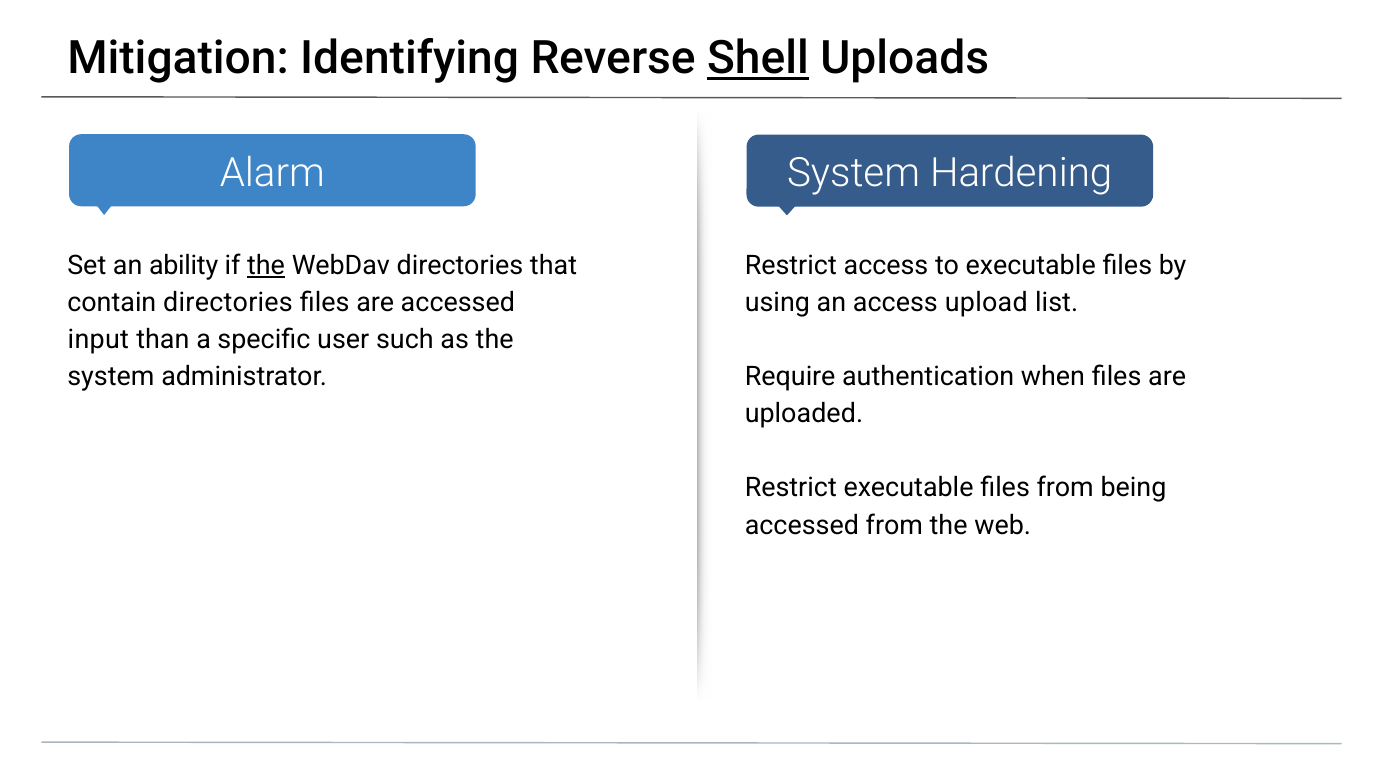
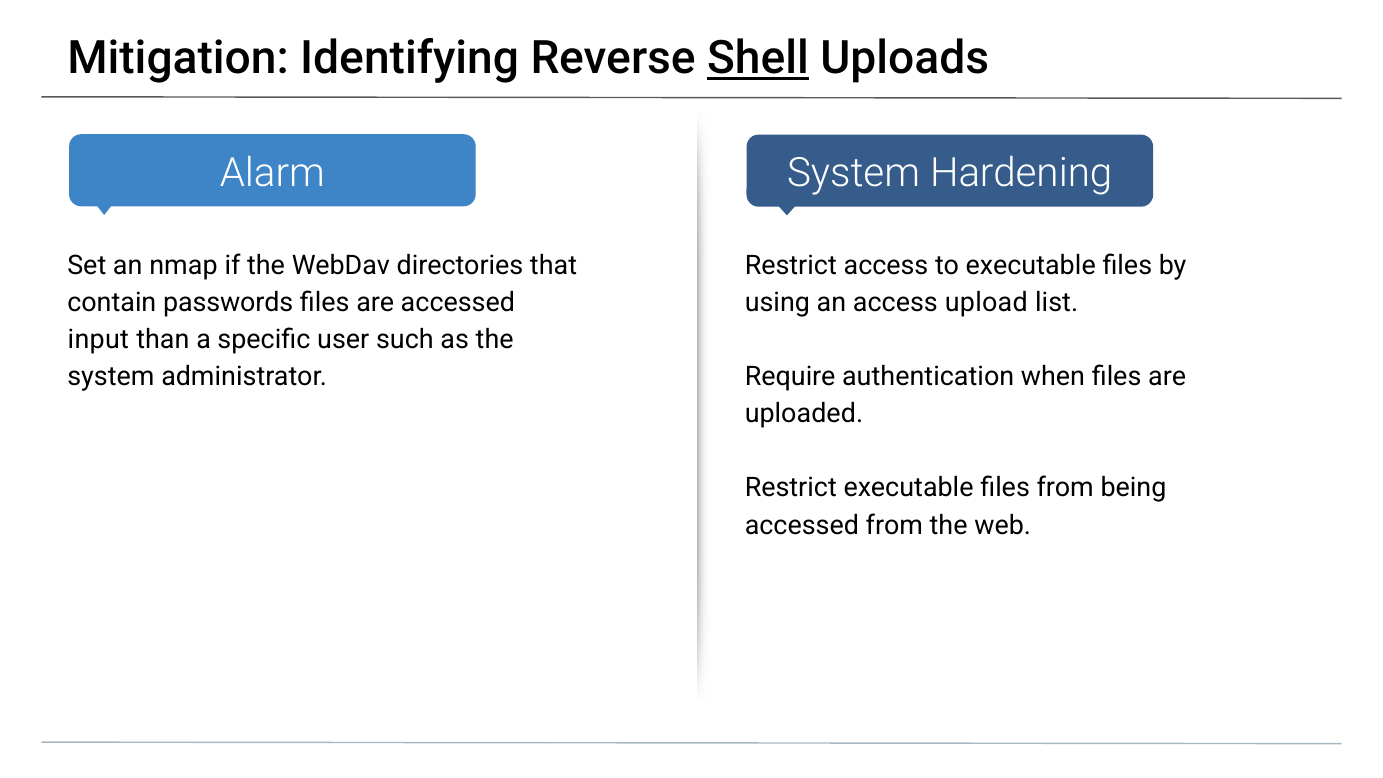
ability: ability -> nmap (183, 265)
the underline: present -> none (266, 265)
contain directories: directories -> passwords (228, 302)
